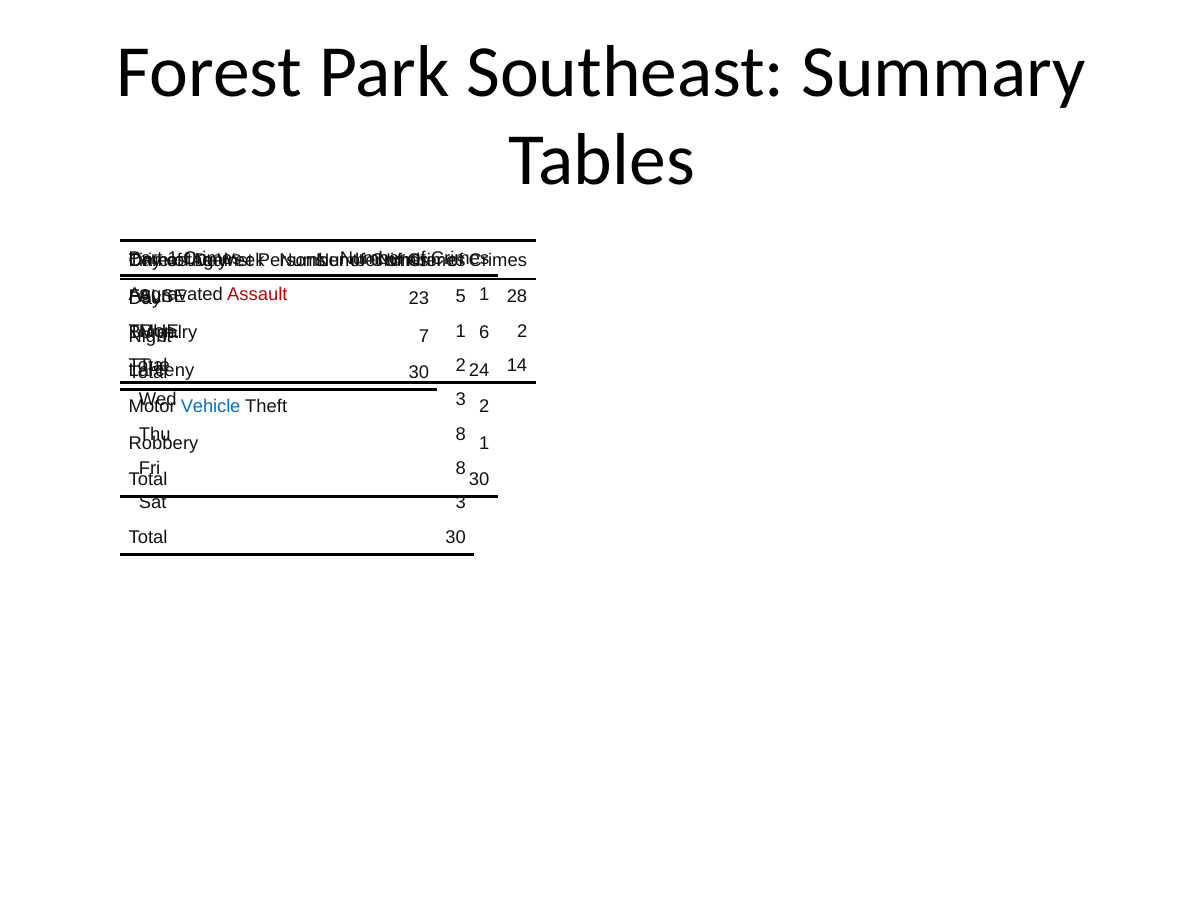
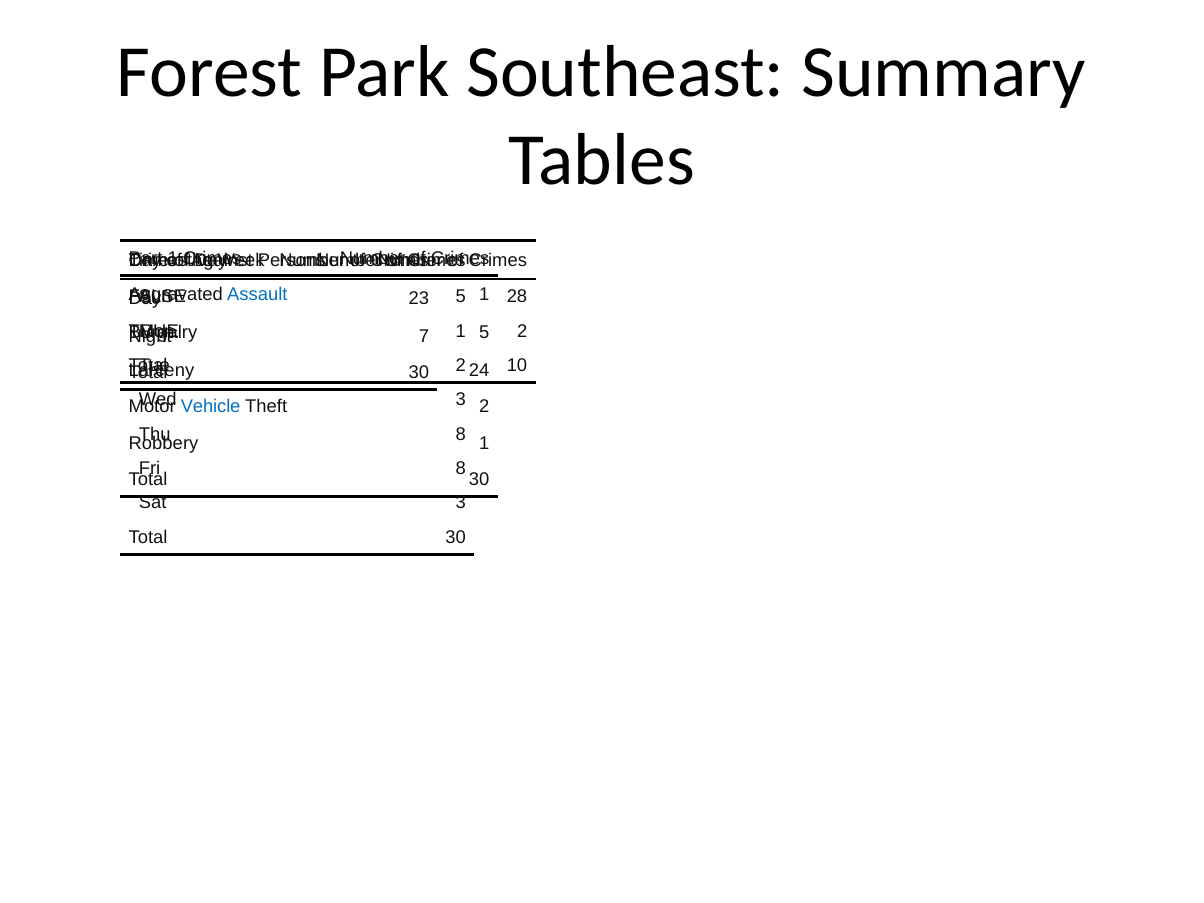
Assault colour: red -> blue (257, 295)
6: 6 -> 5 (484, 333)
14: 14 -> 10 (517, 365)
